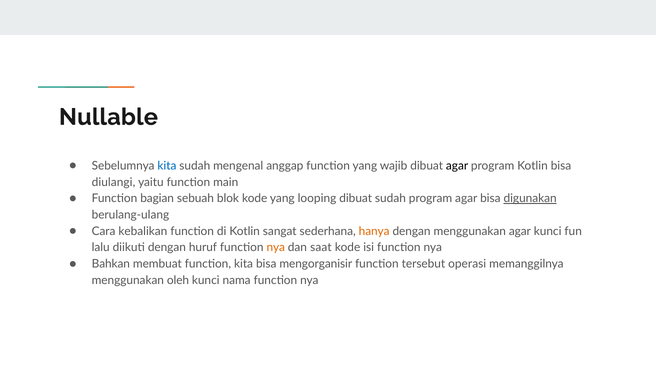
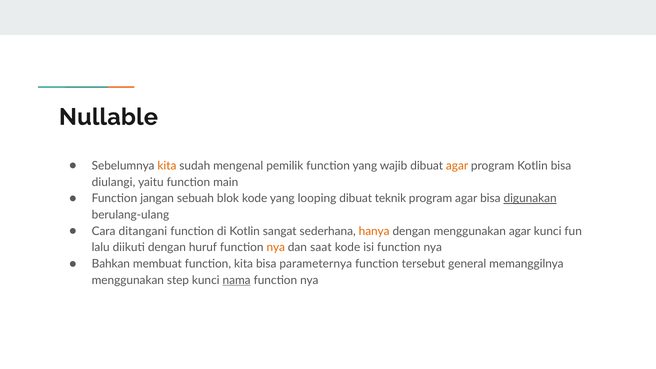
kita colour: blue -> orange (167, 166)
anggap: anggap -> pemilik (285, 166)
agar colour: black -> orange (457, 166)
bagian: bagian -> jangan (157, 198)
dibuat sudah: sudah -> teknik (391, 198)
kebalikan: kebalikan -> ditangani (143, 231)
mengorganisir: mengorganisir -> parameternya (316, 264)
operasi: operasi -> general (467, 264)
oleh: oleh -> step (178, 280)
nama underline: none -> present (237, 280)
